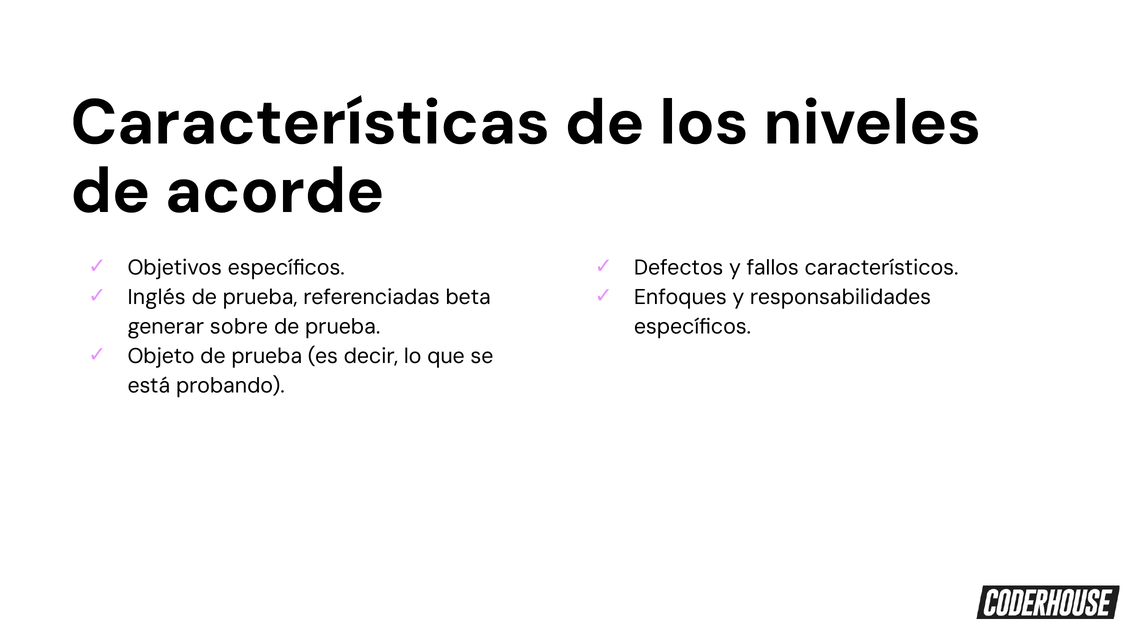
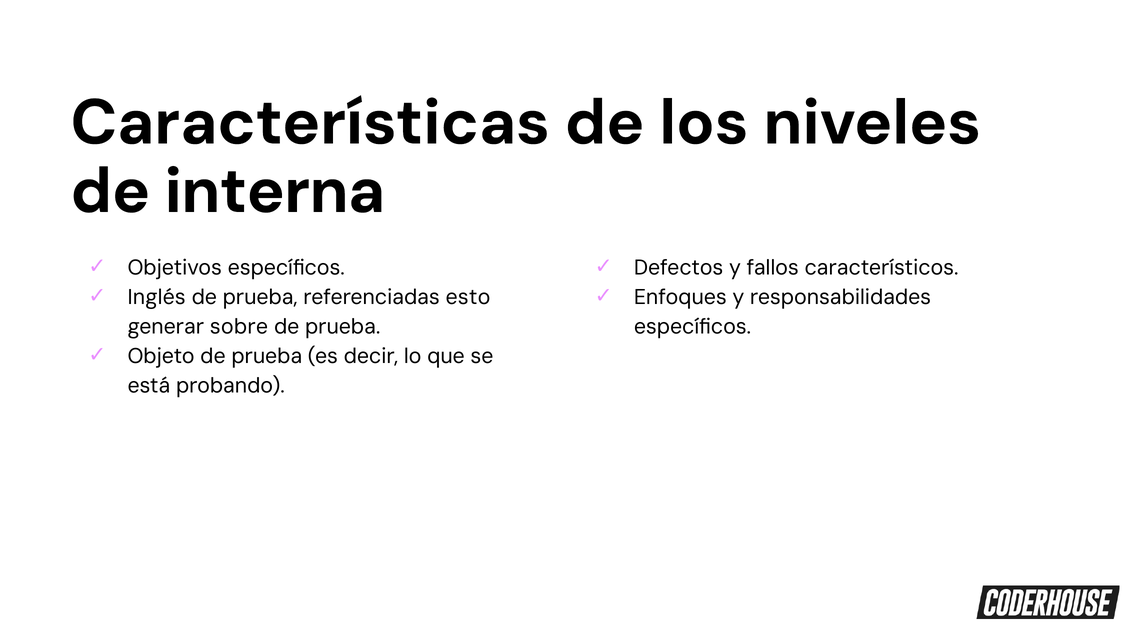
acorde: acorde -> interna (275, 191)
beta: beta -> esto (468, 297)
